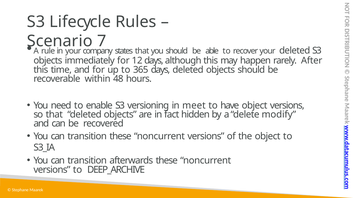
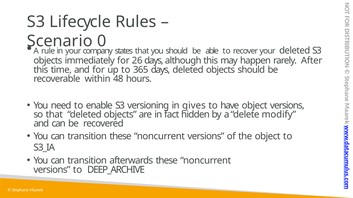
7: 7 -> 0 (102, 41)
12: 12 -> 26 (137, 61)
meet: meet -> gives (194, 106)
